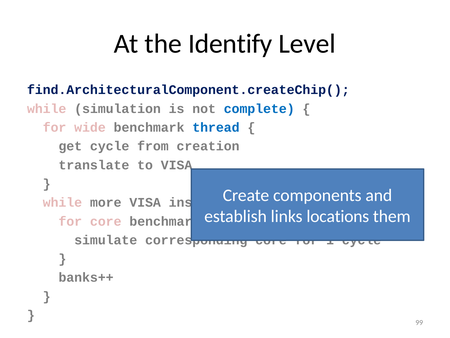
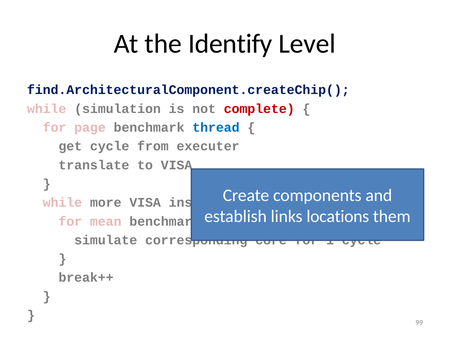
complete colour: blue -> red (259, 109)
wide: wide -> page (90, 127)
creation: creation -> executer (208, 146)
for core: core -> mean (106, 221)
banks++: banks++ -> break++ (86, 277)
